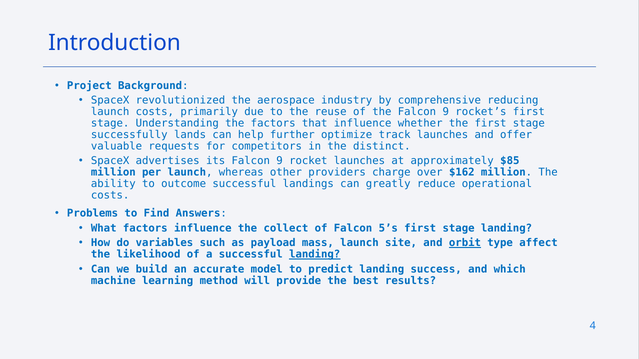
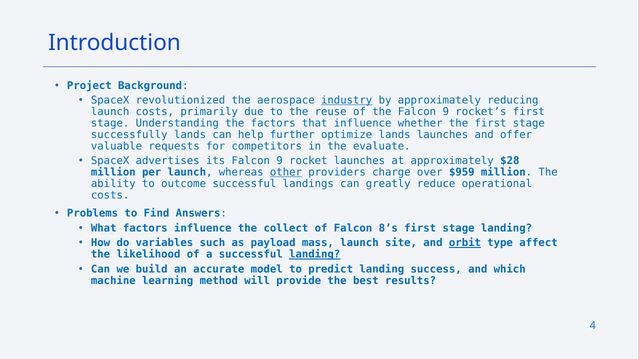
industry underline: none -> present (347, 100)
by comprehensive: comprehensive -> approximately (439, 100)
optimize track: track -> lands (395, 135)
distinct: distinct -> evaluate (382, 146)
$85: $85 -> $28 (510, 161)
other underline: none -> present (286, 173)
$162: $162 -> $959 (462, 173)
5’s: 5’s -> 8’s (388, 228)
